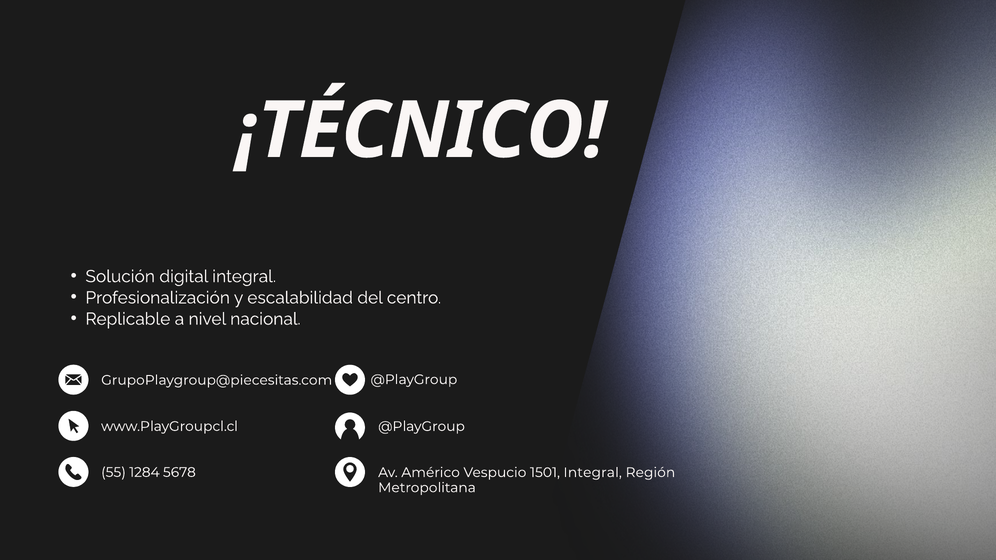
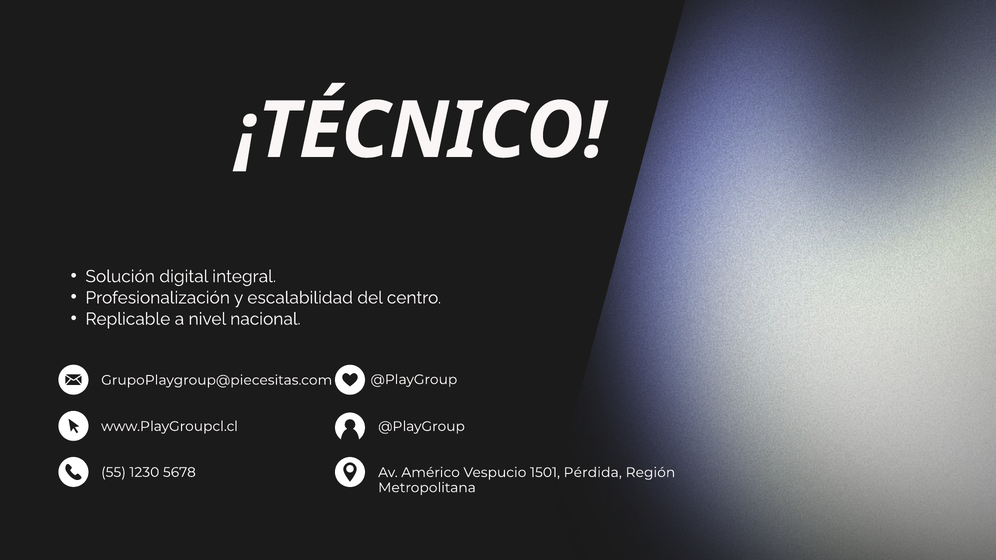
1284: 1284 -> 1230 (144, 473)
1501 Integral: Integral -> Pérdida (593, 473)
